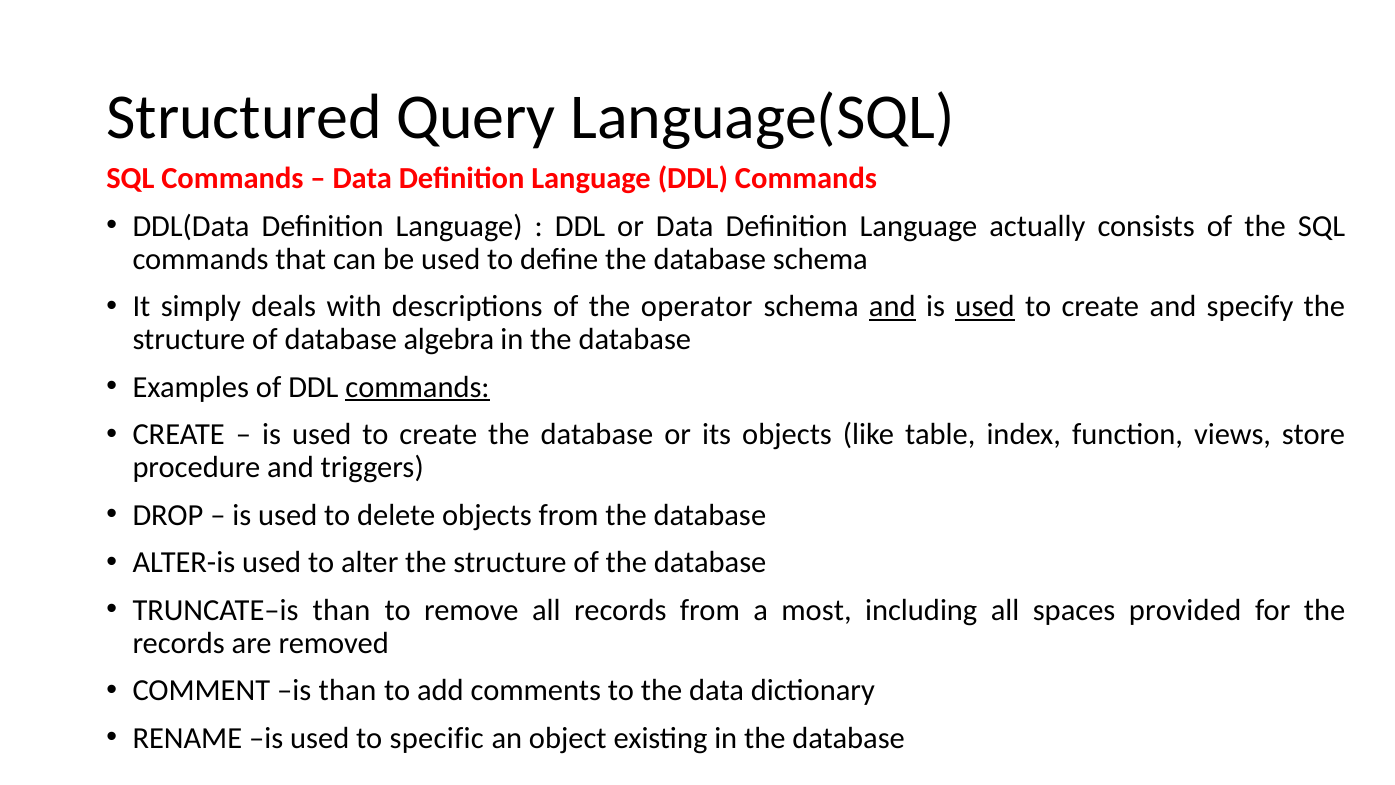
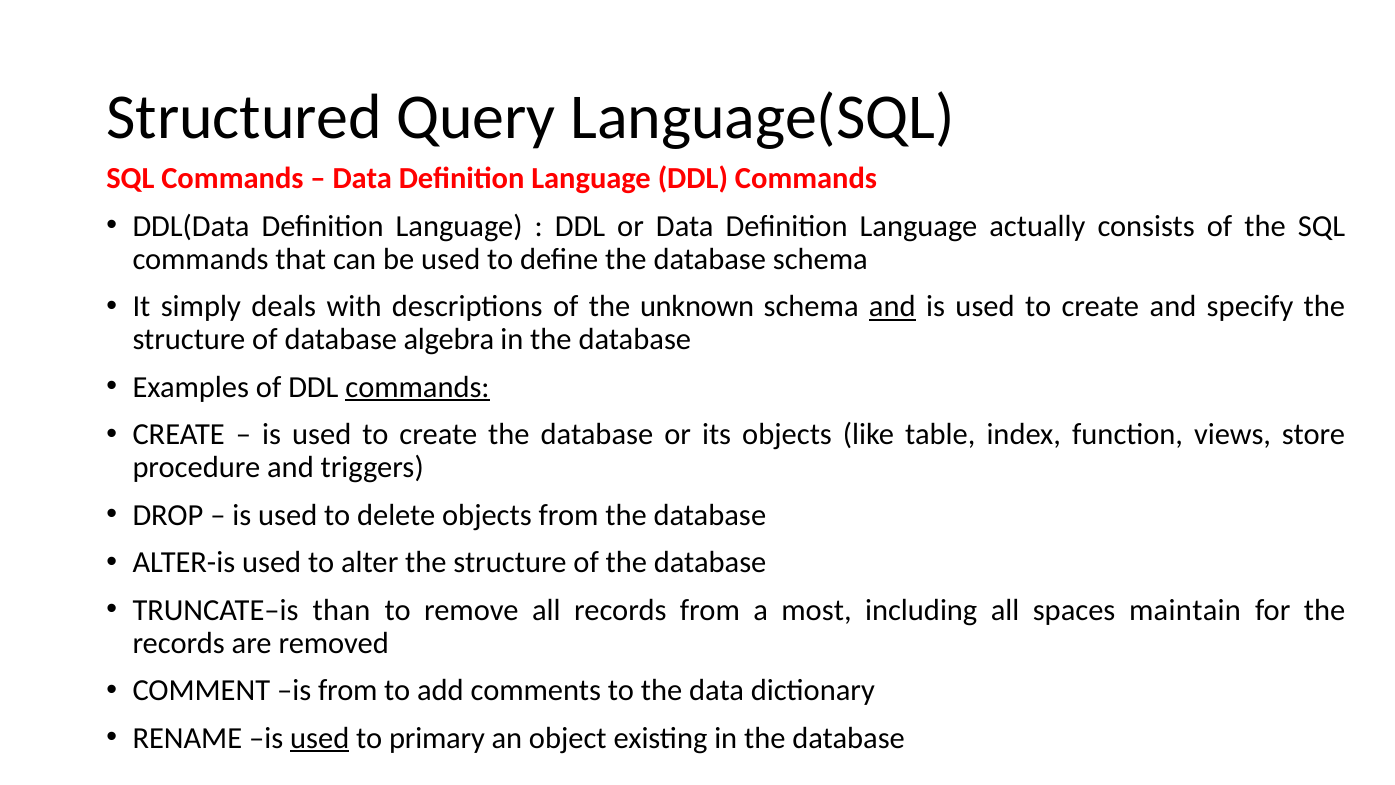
operator: operator -> unknown (697, 306)
used underline: present -> none (985, 306)
provided: provided -> maintain (1185, 610)
is than: than -> from (348, 690)
used underline: none -> present (320, 738)
specific: specific -> primary (437, 738)
